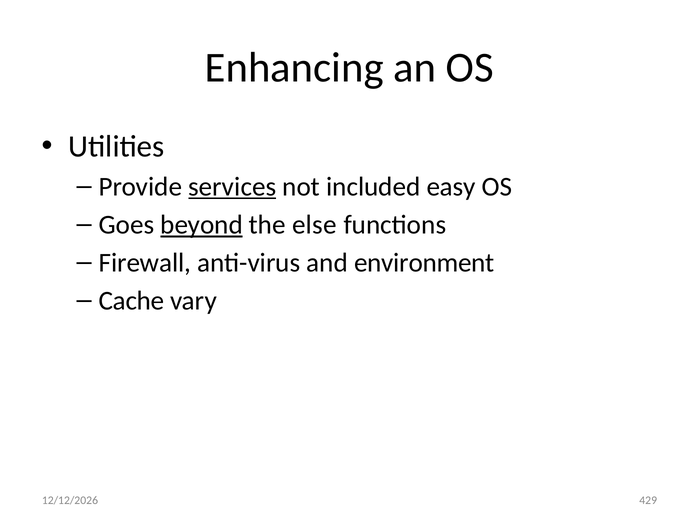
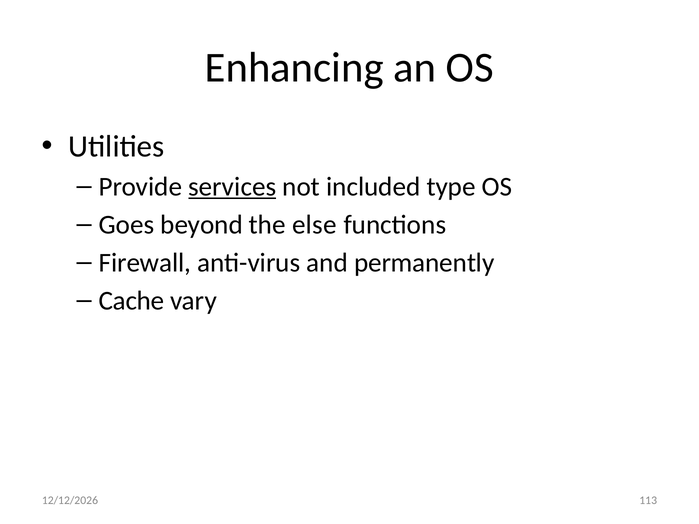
easy: easy -> type (451, 187)
beyond underline: present -> none (202, 225)
environment: environment -> permanently (424, 263)
429: 429 -> 113 (648, 501)
